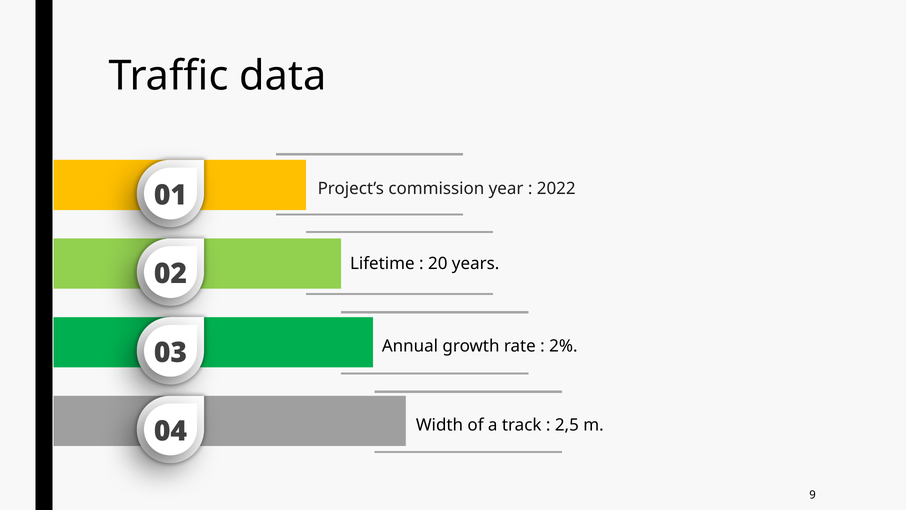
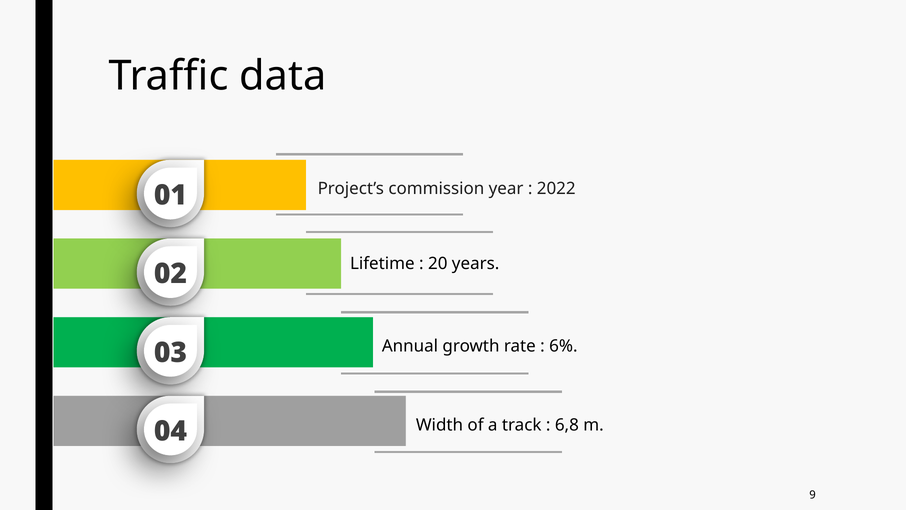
2%: 2% -> 6% (563, 346)
2,5: 2,5 -> 6,8 (567, 425)
